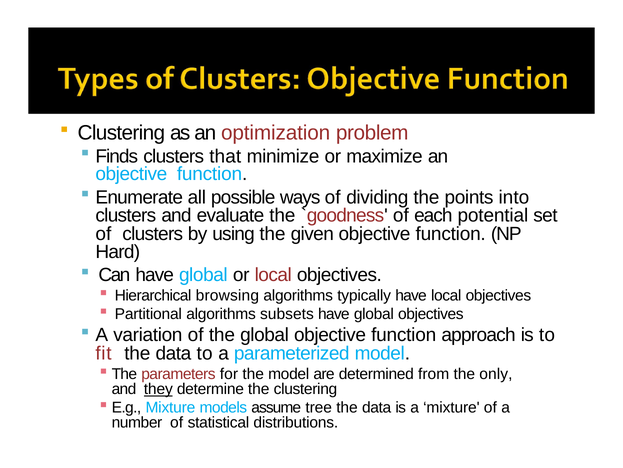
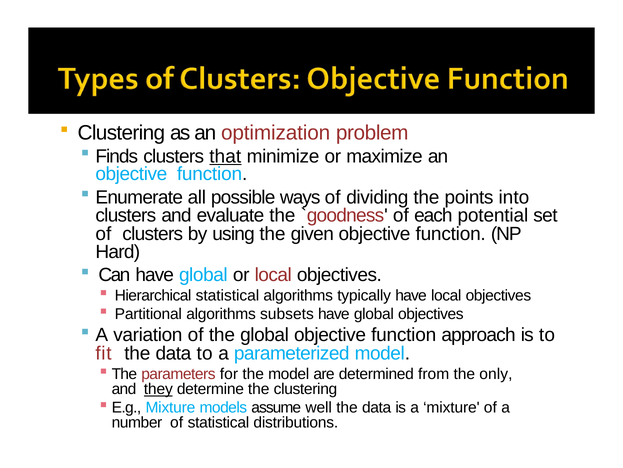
that underline: none -> present (225, 156)
Hierarchical browsing: browsing -> statistical (227, 295)
tree: tree -> well (319, 407)
